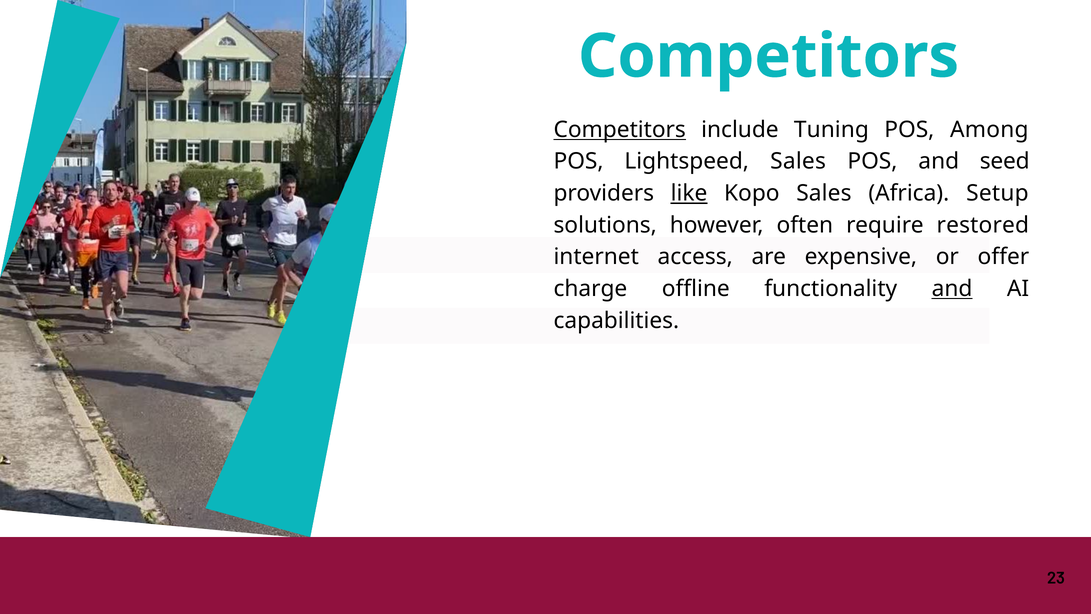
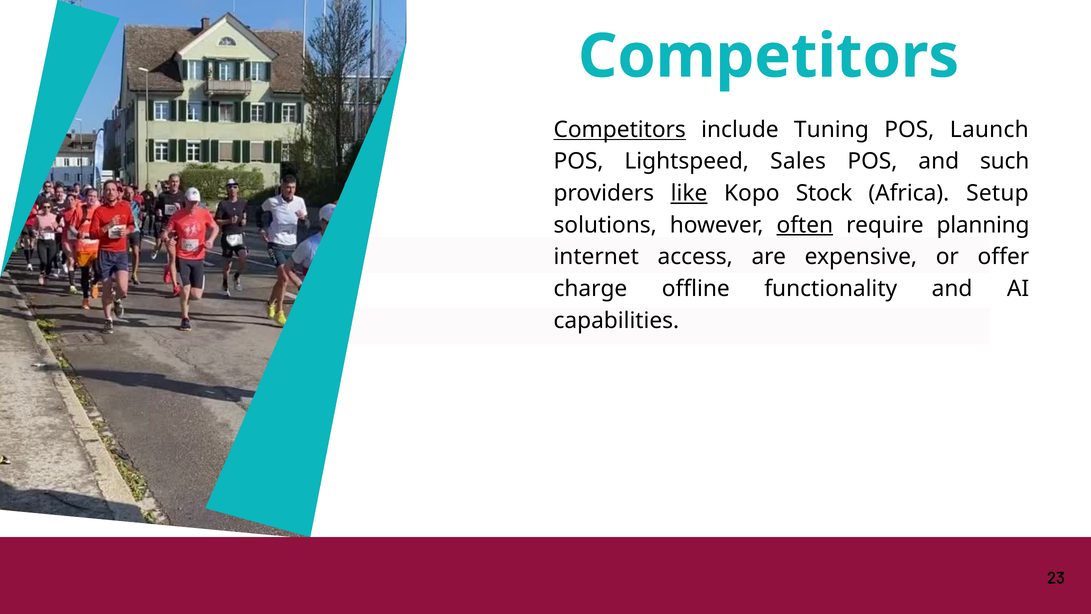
Among: Among -> Launch (989, 130)
seed: seed -> such (1005, 161)
Kopo Sales: Sales -> Stock (824, 193)
often underline: none -> present (805, 225)
restored: restored -> planning (983, 225)
and underline: present -> none (952, 289)
